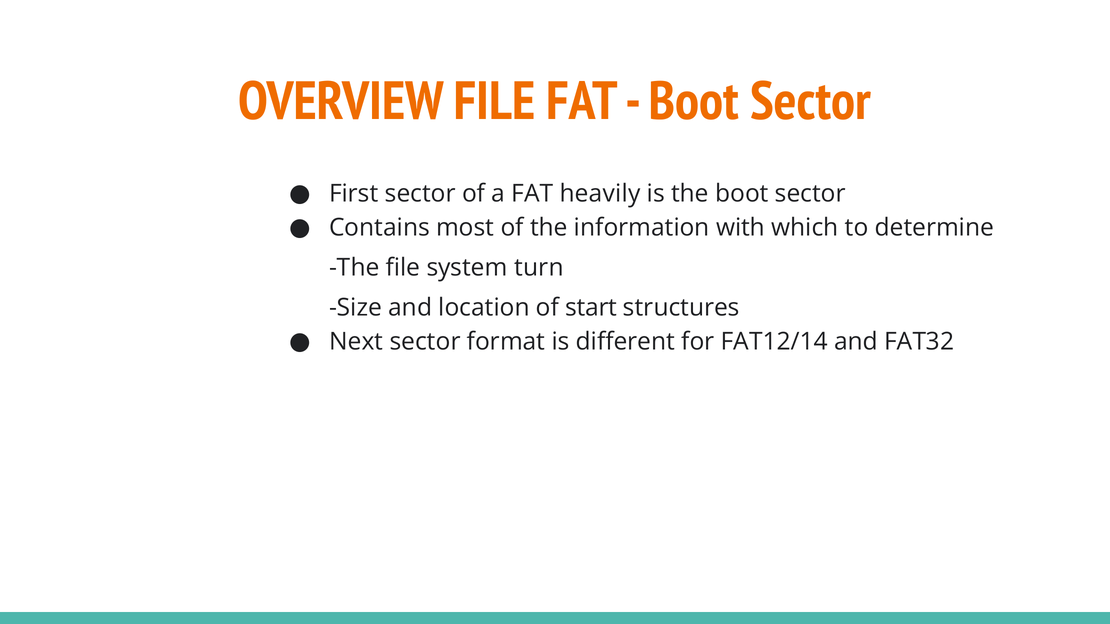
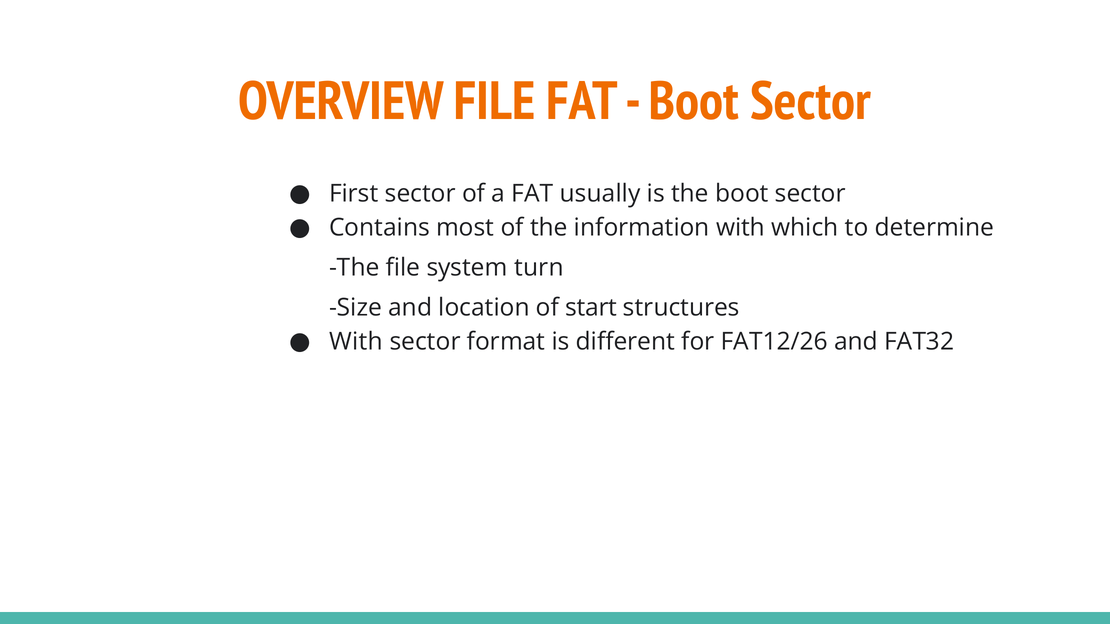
heavily: heavily -> usually (600, 194)
Next: Next -> With (356, 342)
FAT12/14: FAT12/14 -> FAT12/26 (774, 342)
